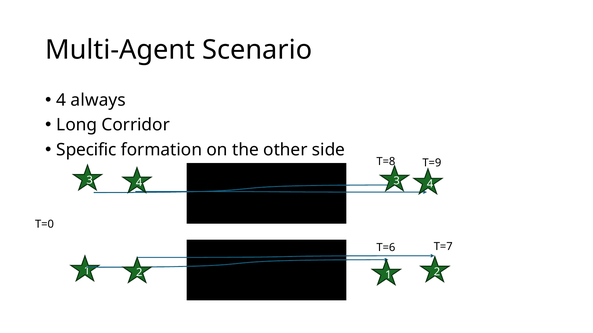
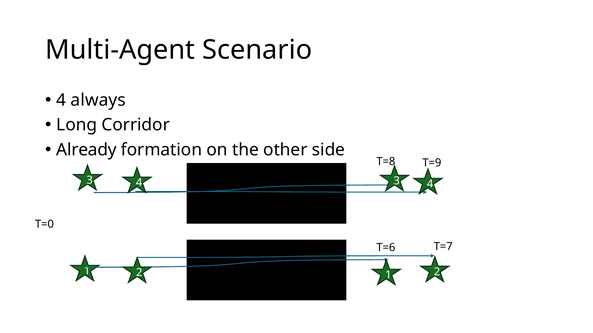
Specific: Specific -> Already (86, 150)
